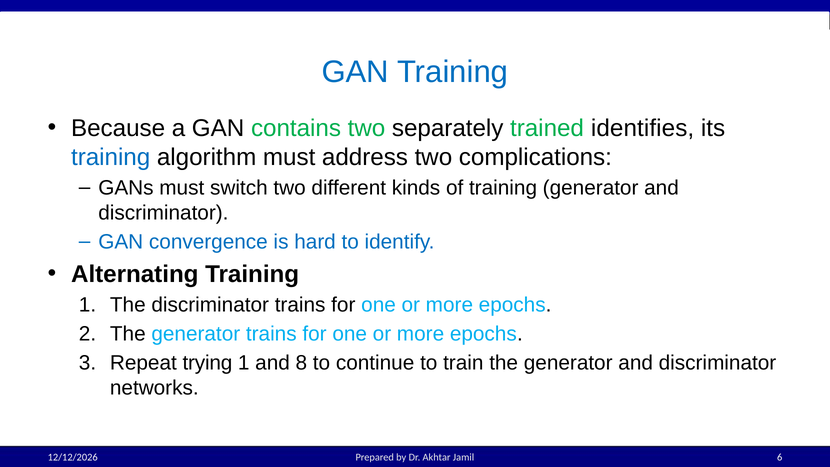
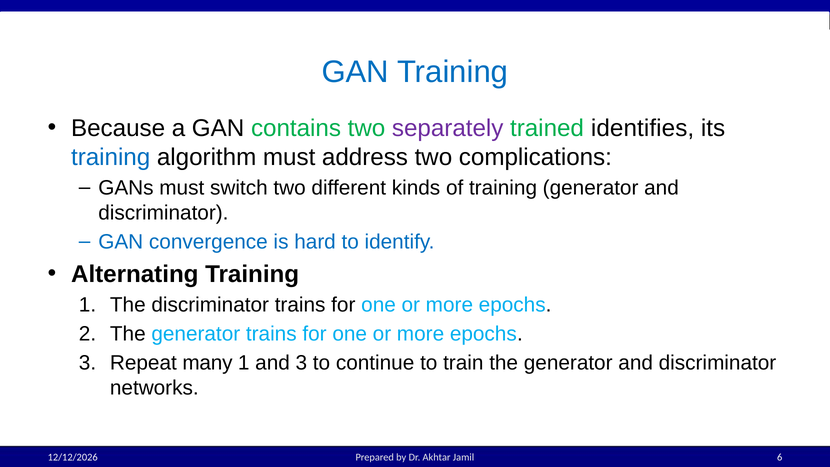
separately colour: black -> purple (448, 128)
trying: trying -> many (207, 363)
and 8: 8 -> 3 (301, 363)
